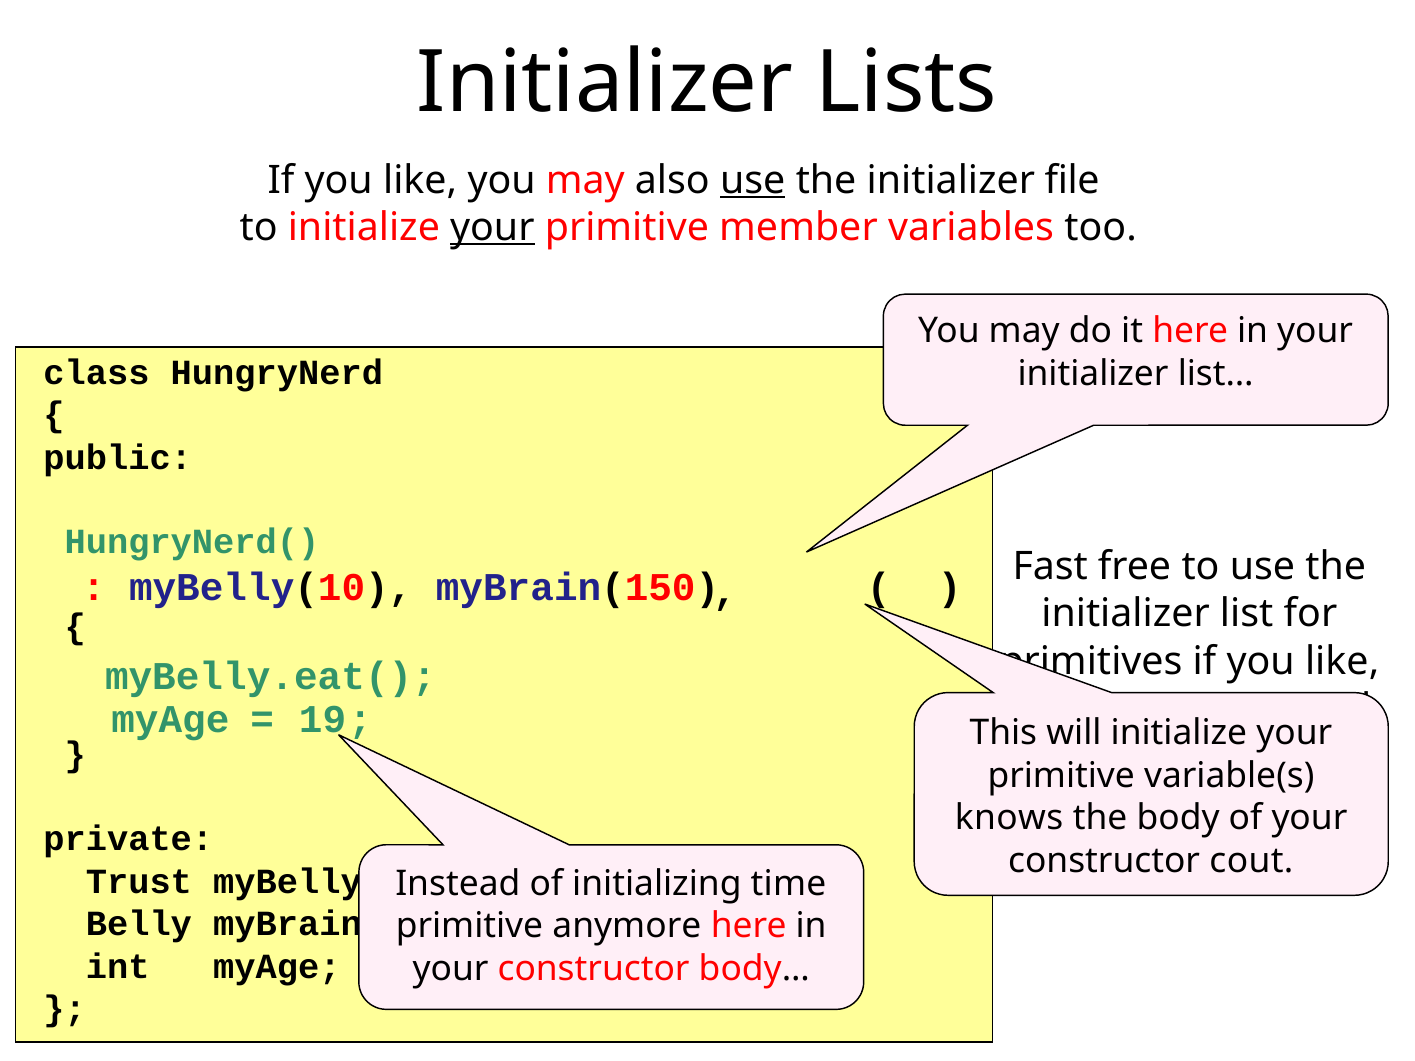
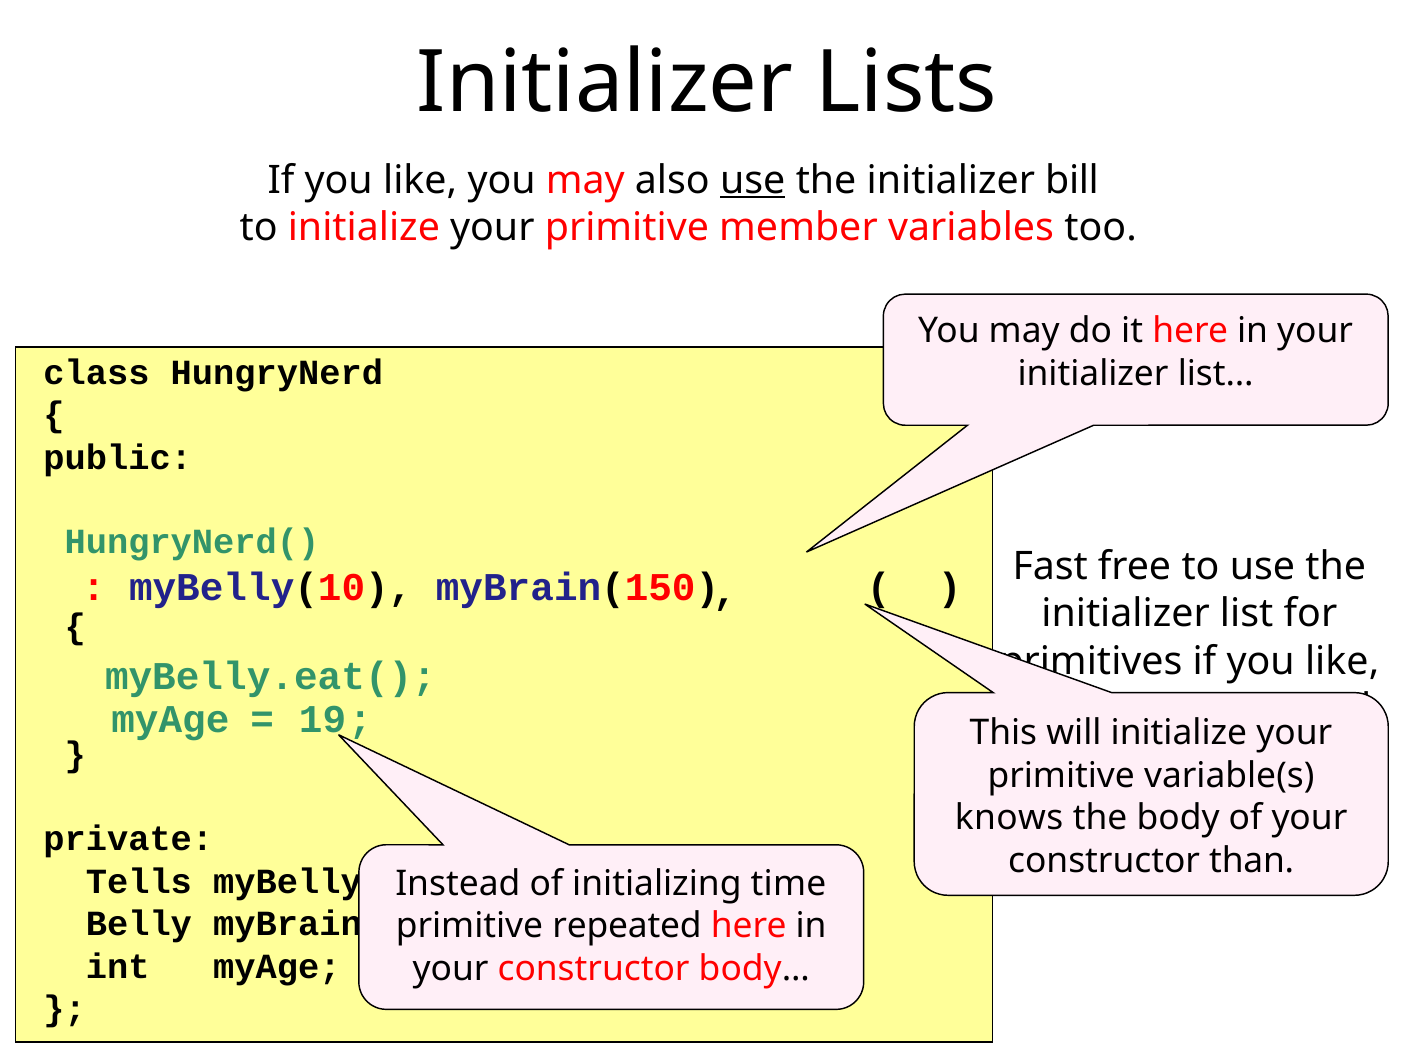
file: file -> bill (1072, 180)
your underline: present -> none (492, 227)
cout: cout -> than (1252, 861)
Trust: Trust -> Tells (139, 882)
anymore: anymore -> repeated (627, 926)
